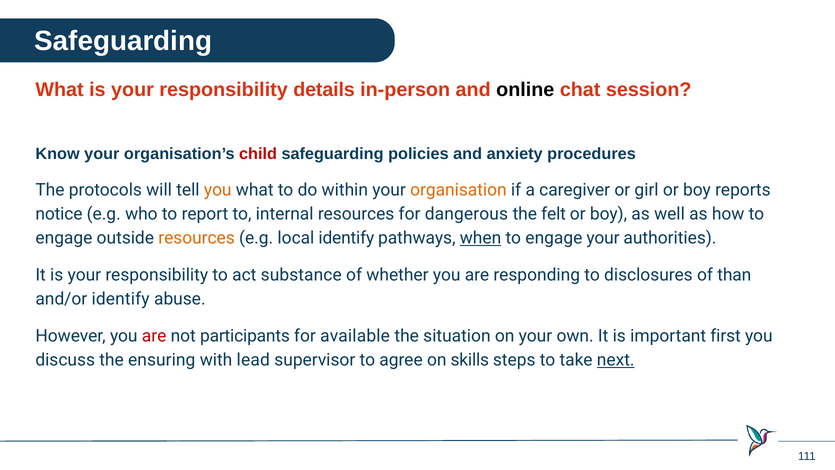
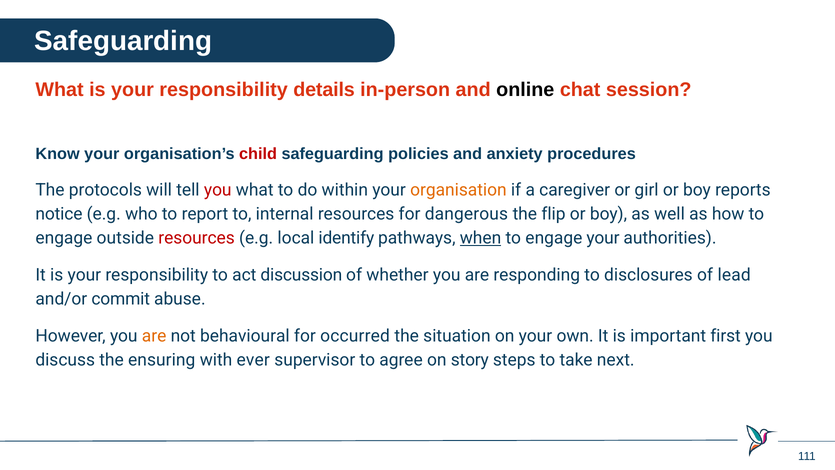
you colour: orange -> red (218, 190)
felt: felt -> flip (553, 214)
resources colour: orange -> red (197, 238)
substance: substance -> discussion (301, 275)
than: than -> lead (734, 275)
and/or identify: identify -> commit (121, 299)
are colour: red -> orange (154, 336)
participants: participants -> behavioural (245, 336)
available: available -> occurred (355, 336)
lead: lead -> ever (253, 360)
skills: skills -> story (470, 360)
next underline: present -> none (616, 360)
